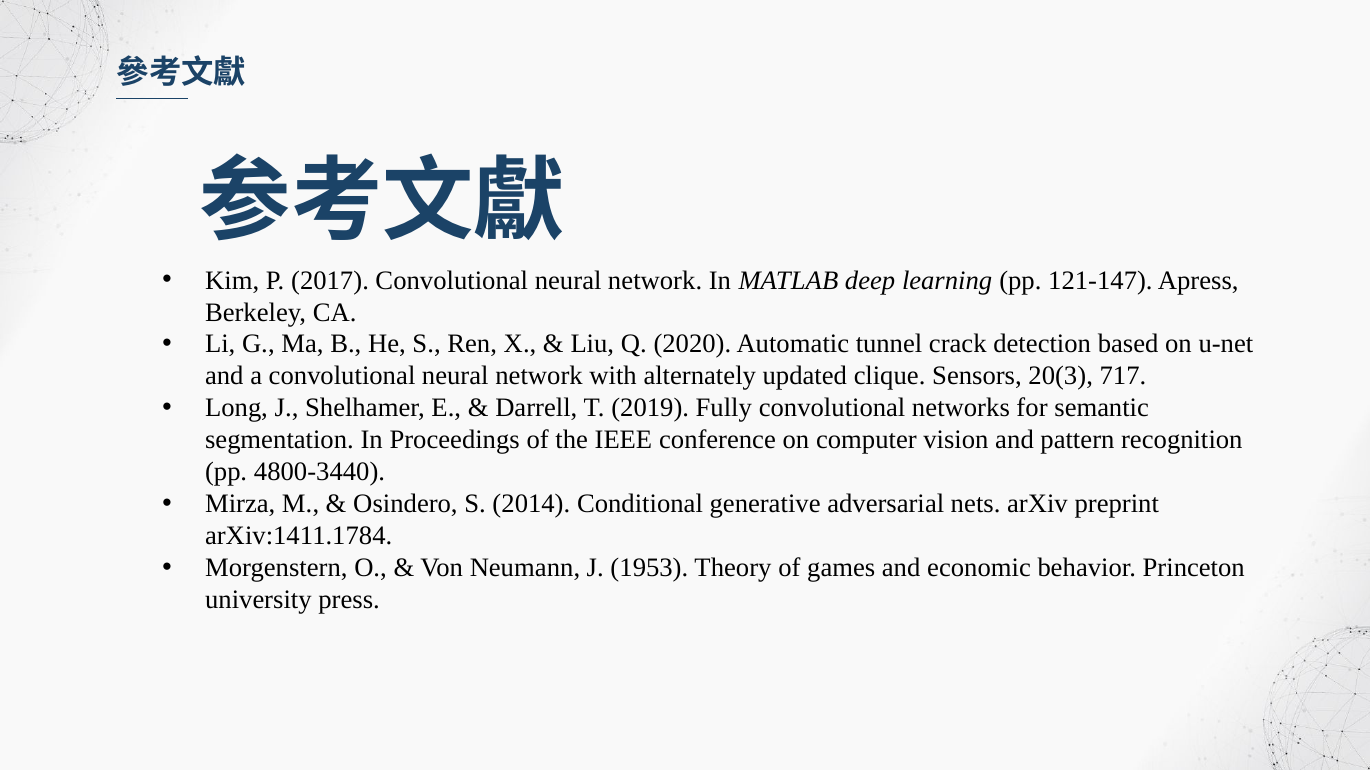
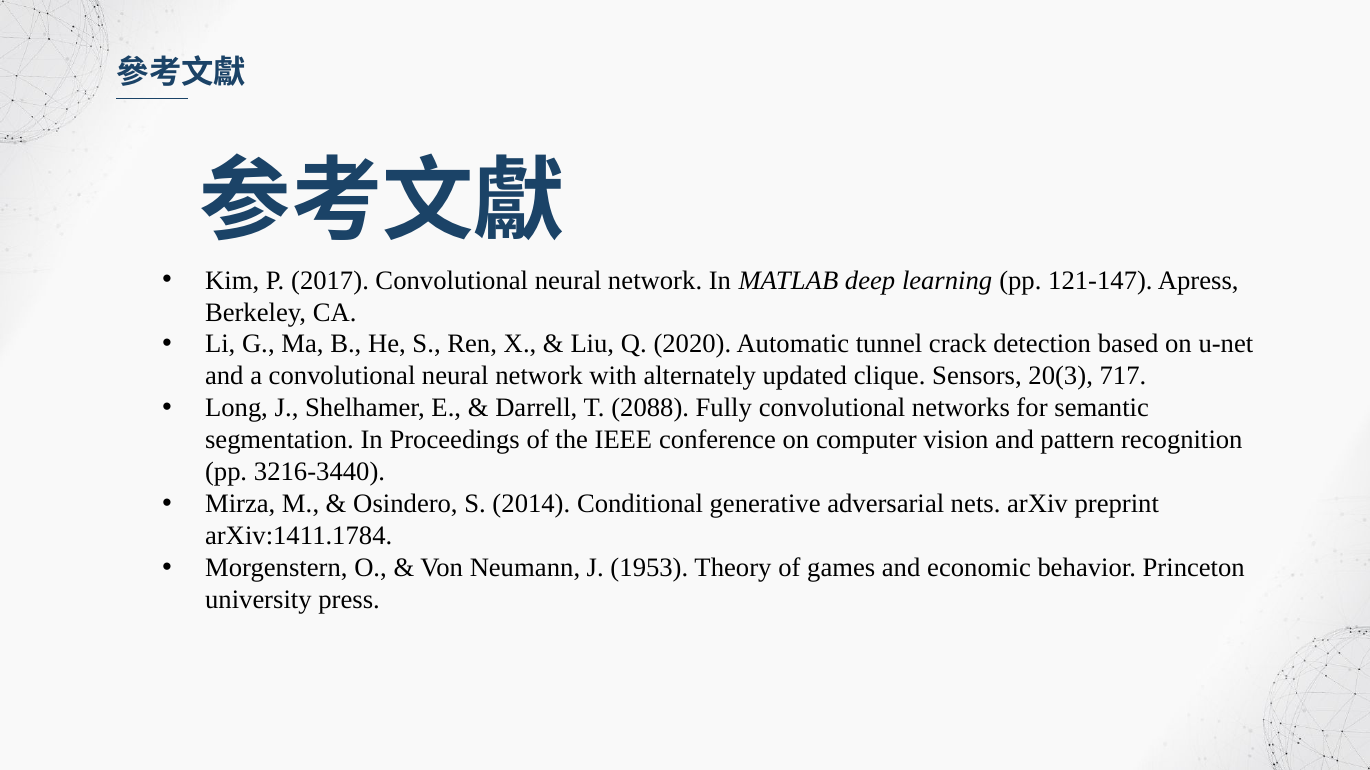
2019: 2019 -> 2088 (650, 408)
4800-3440: 4800-3440 -> 3216-3440 (320, 472)
